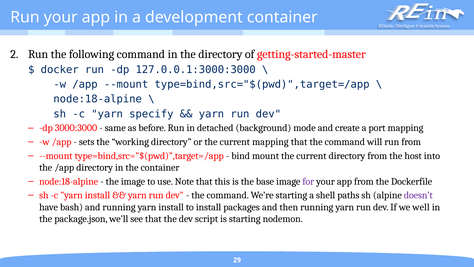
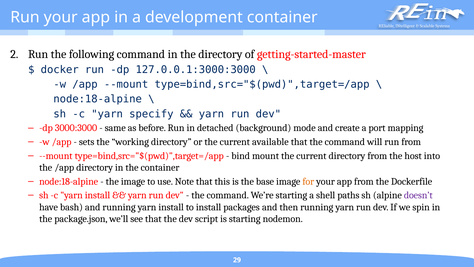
current mapping: mapping -> available (270, 142)
for colour: purple -> orange (308, 181)
well: well -> spin (421, 207)
